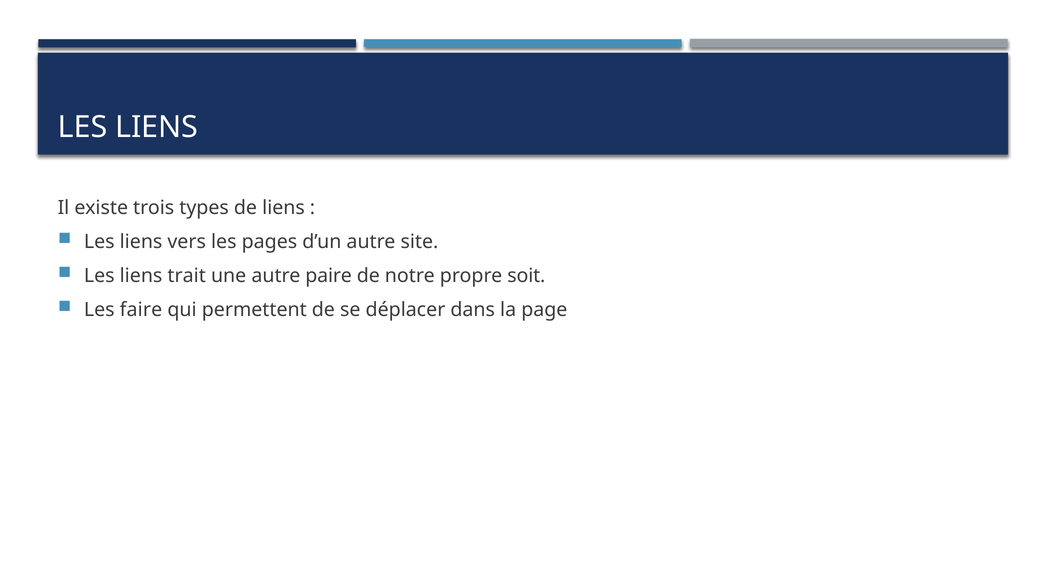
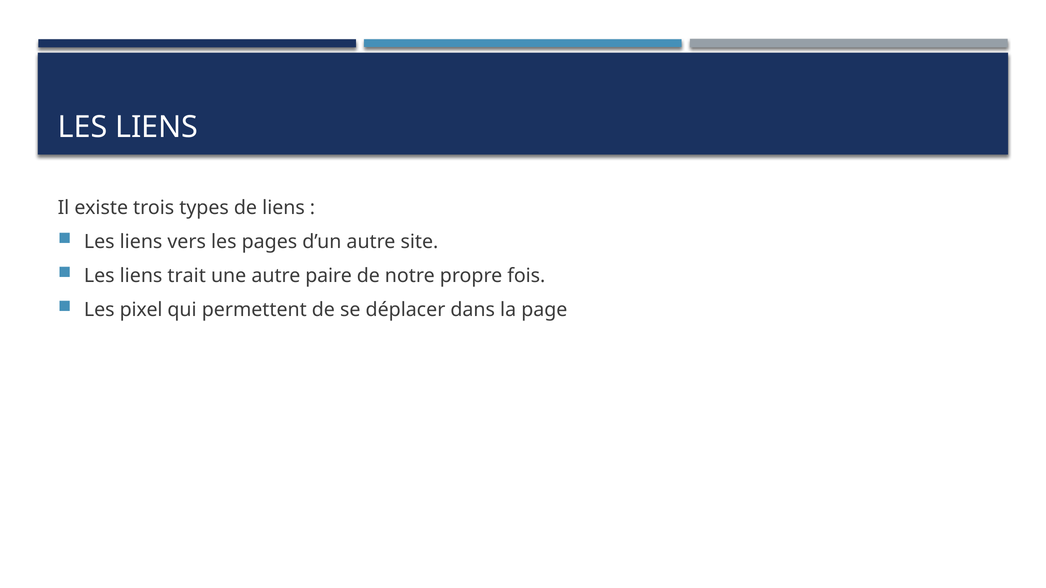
soit: soit -> fois (526, 276)
faire: faire -> pixel (141, 310)
